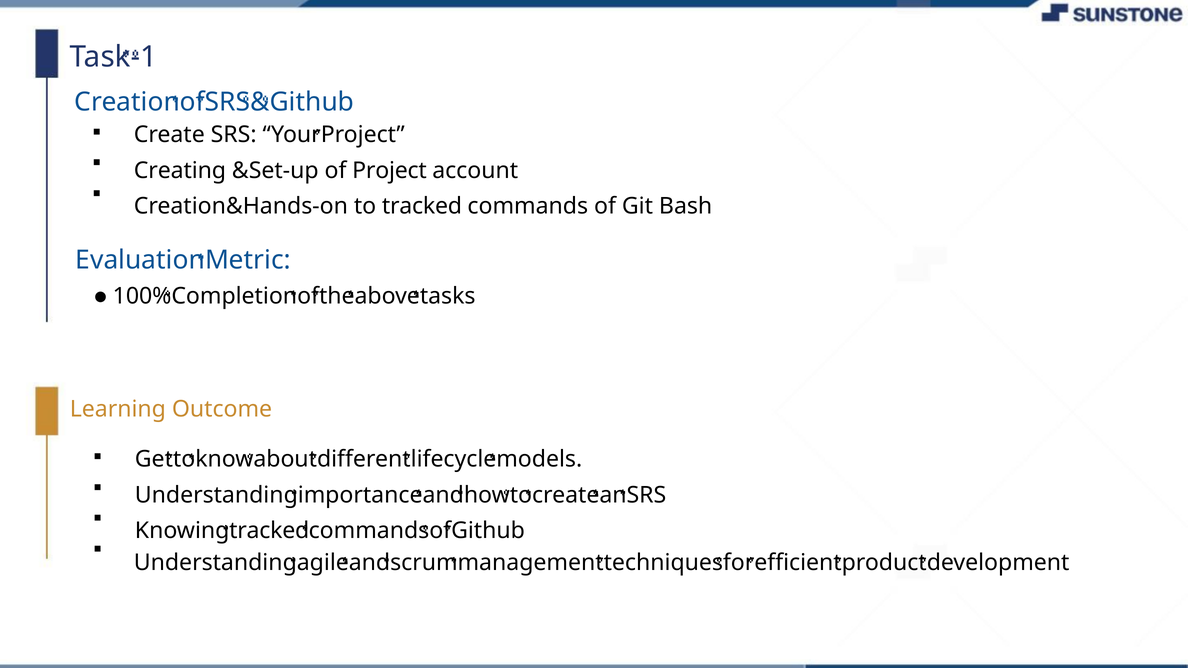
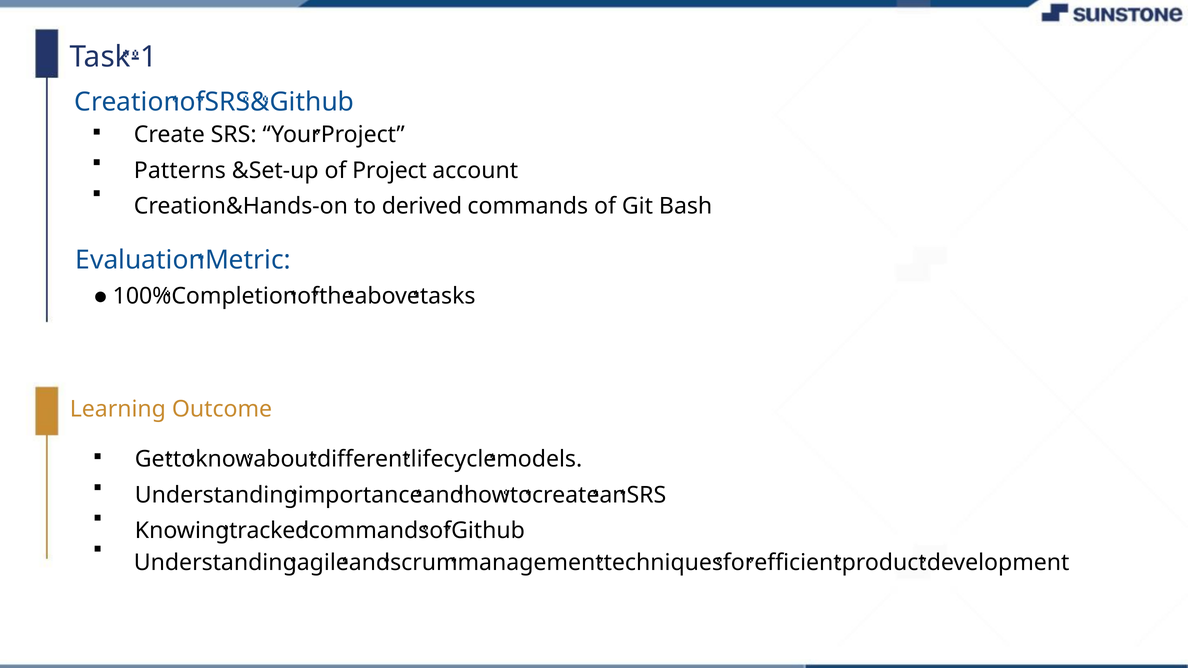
Creating: Creating -> Patterns (180, 170)
to tracked: tracked -> derived (422, 206)
